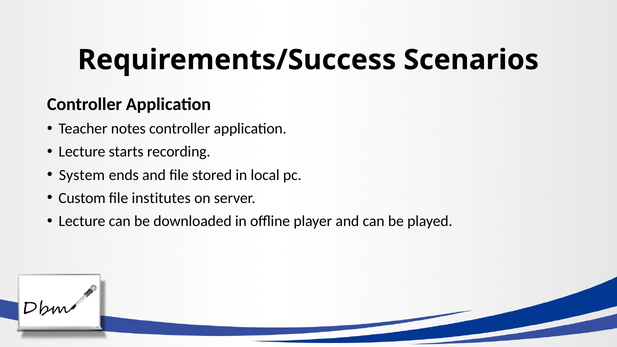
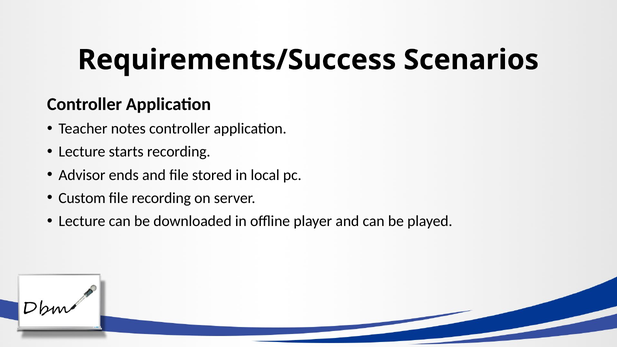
System: System -> Advisor (82, 175)
file institutes: institutes -> recording (161, 198)
